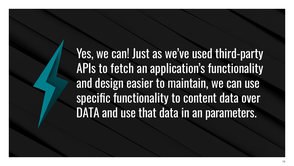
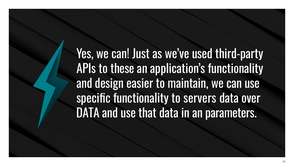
fetch: fetch -> these (122, 69)
content: content -> servers (200, 98)
